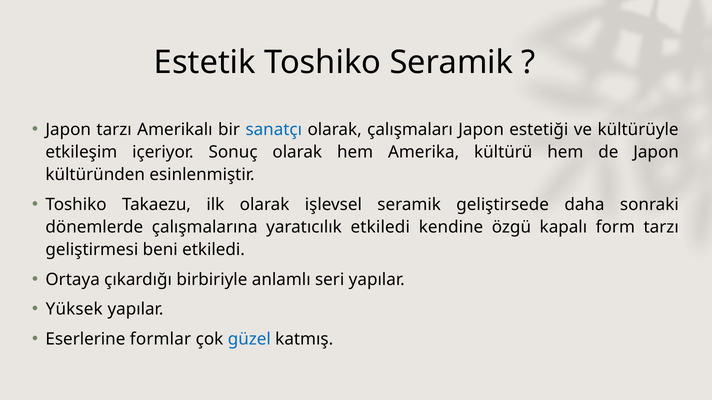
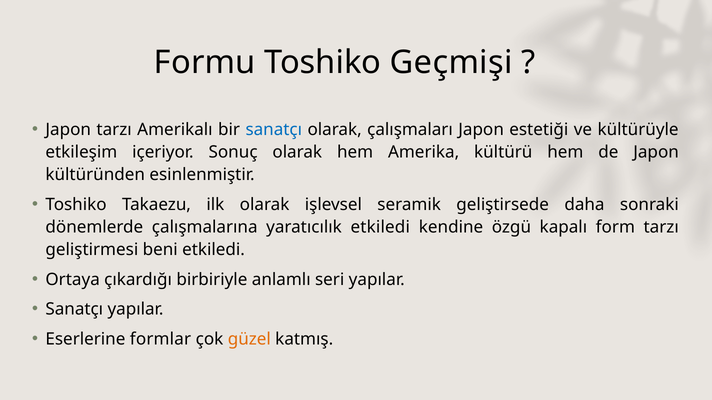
Estetik: Estetik -> Formu (205, 62)
Toshiko Seramik: Seramik -> Geçmişi (451, 62)
Yüksek: Yüksek -> Sanatçı (74, 310)
güzel colour: blue -> orange (249, 340)
